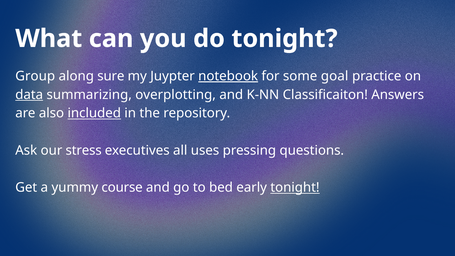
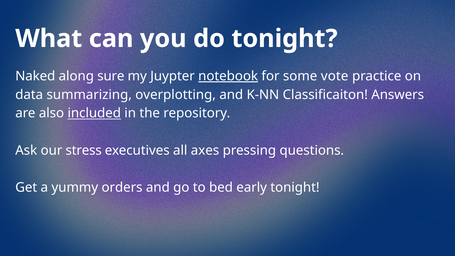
Group: Group -> Naked (35, 76)
goal: goal -> vote (335, 76)
data underline: present -> none (29, 95)
uses: uses -> axes (205, 150)
course: course -> orders (122, 187)
tonight underline: present -> none (295, 187)
